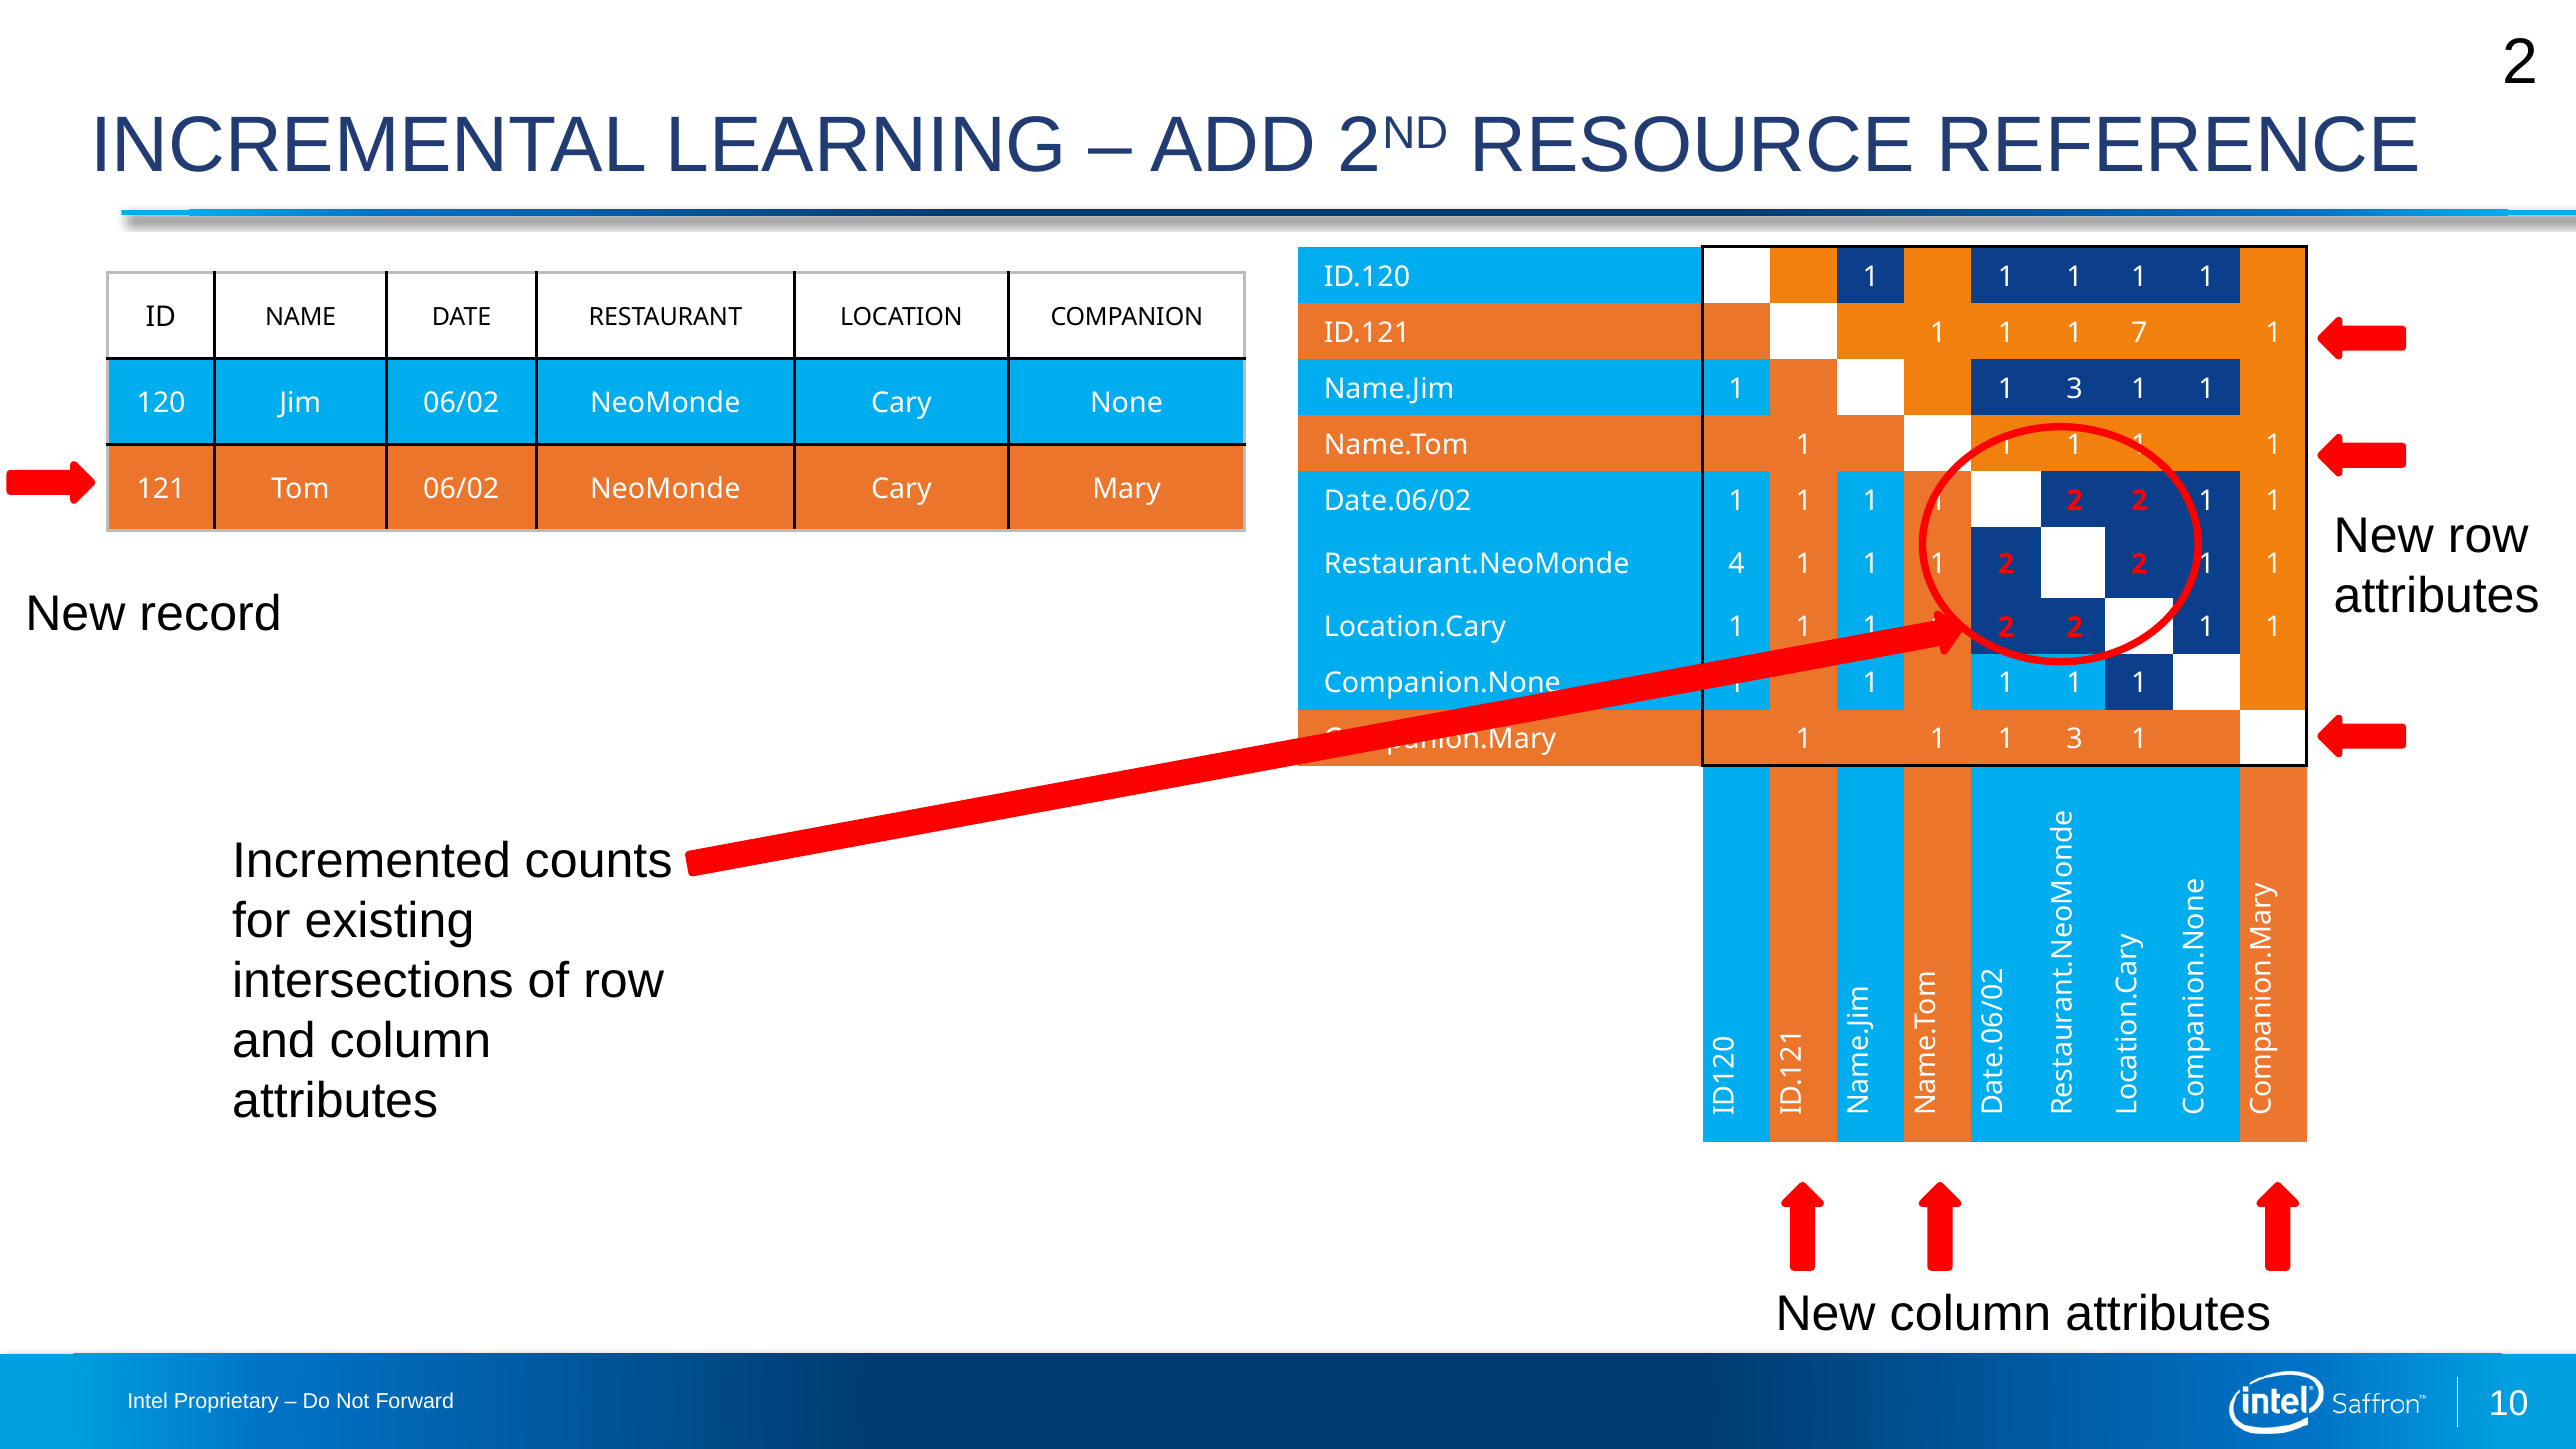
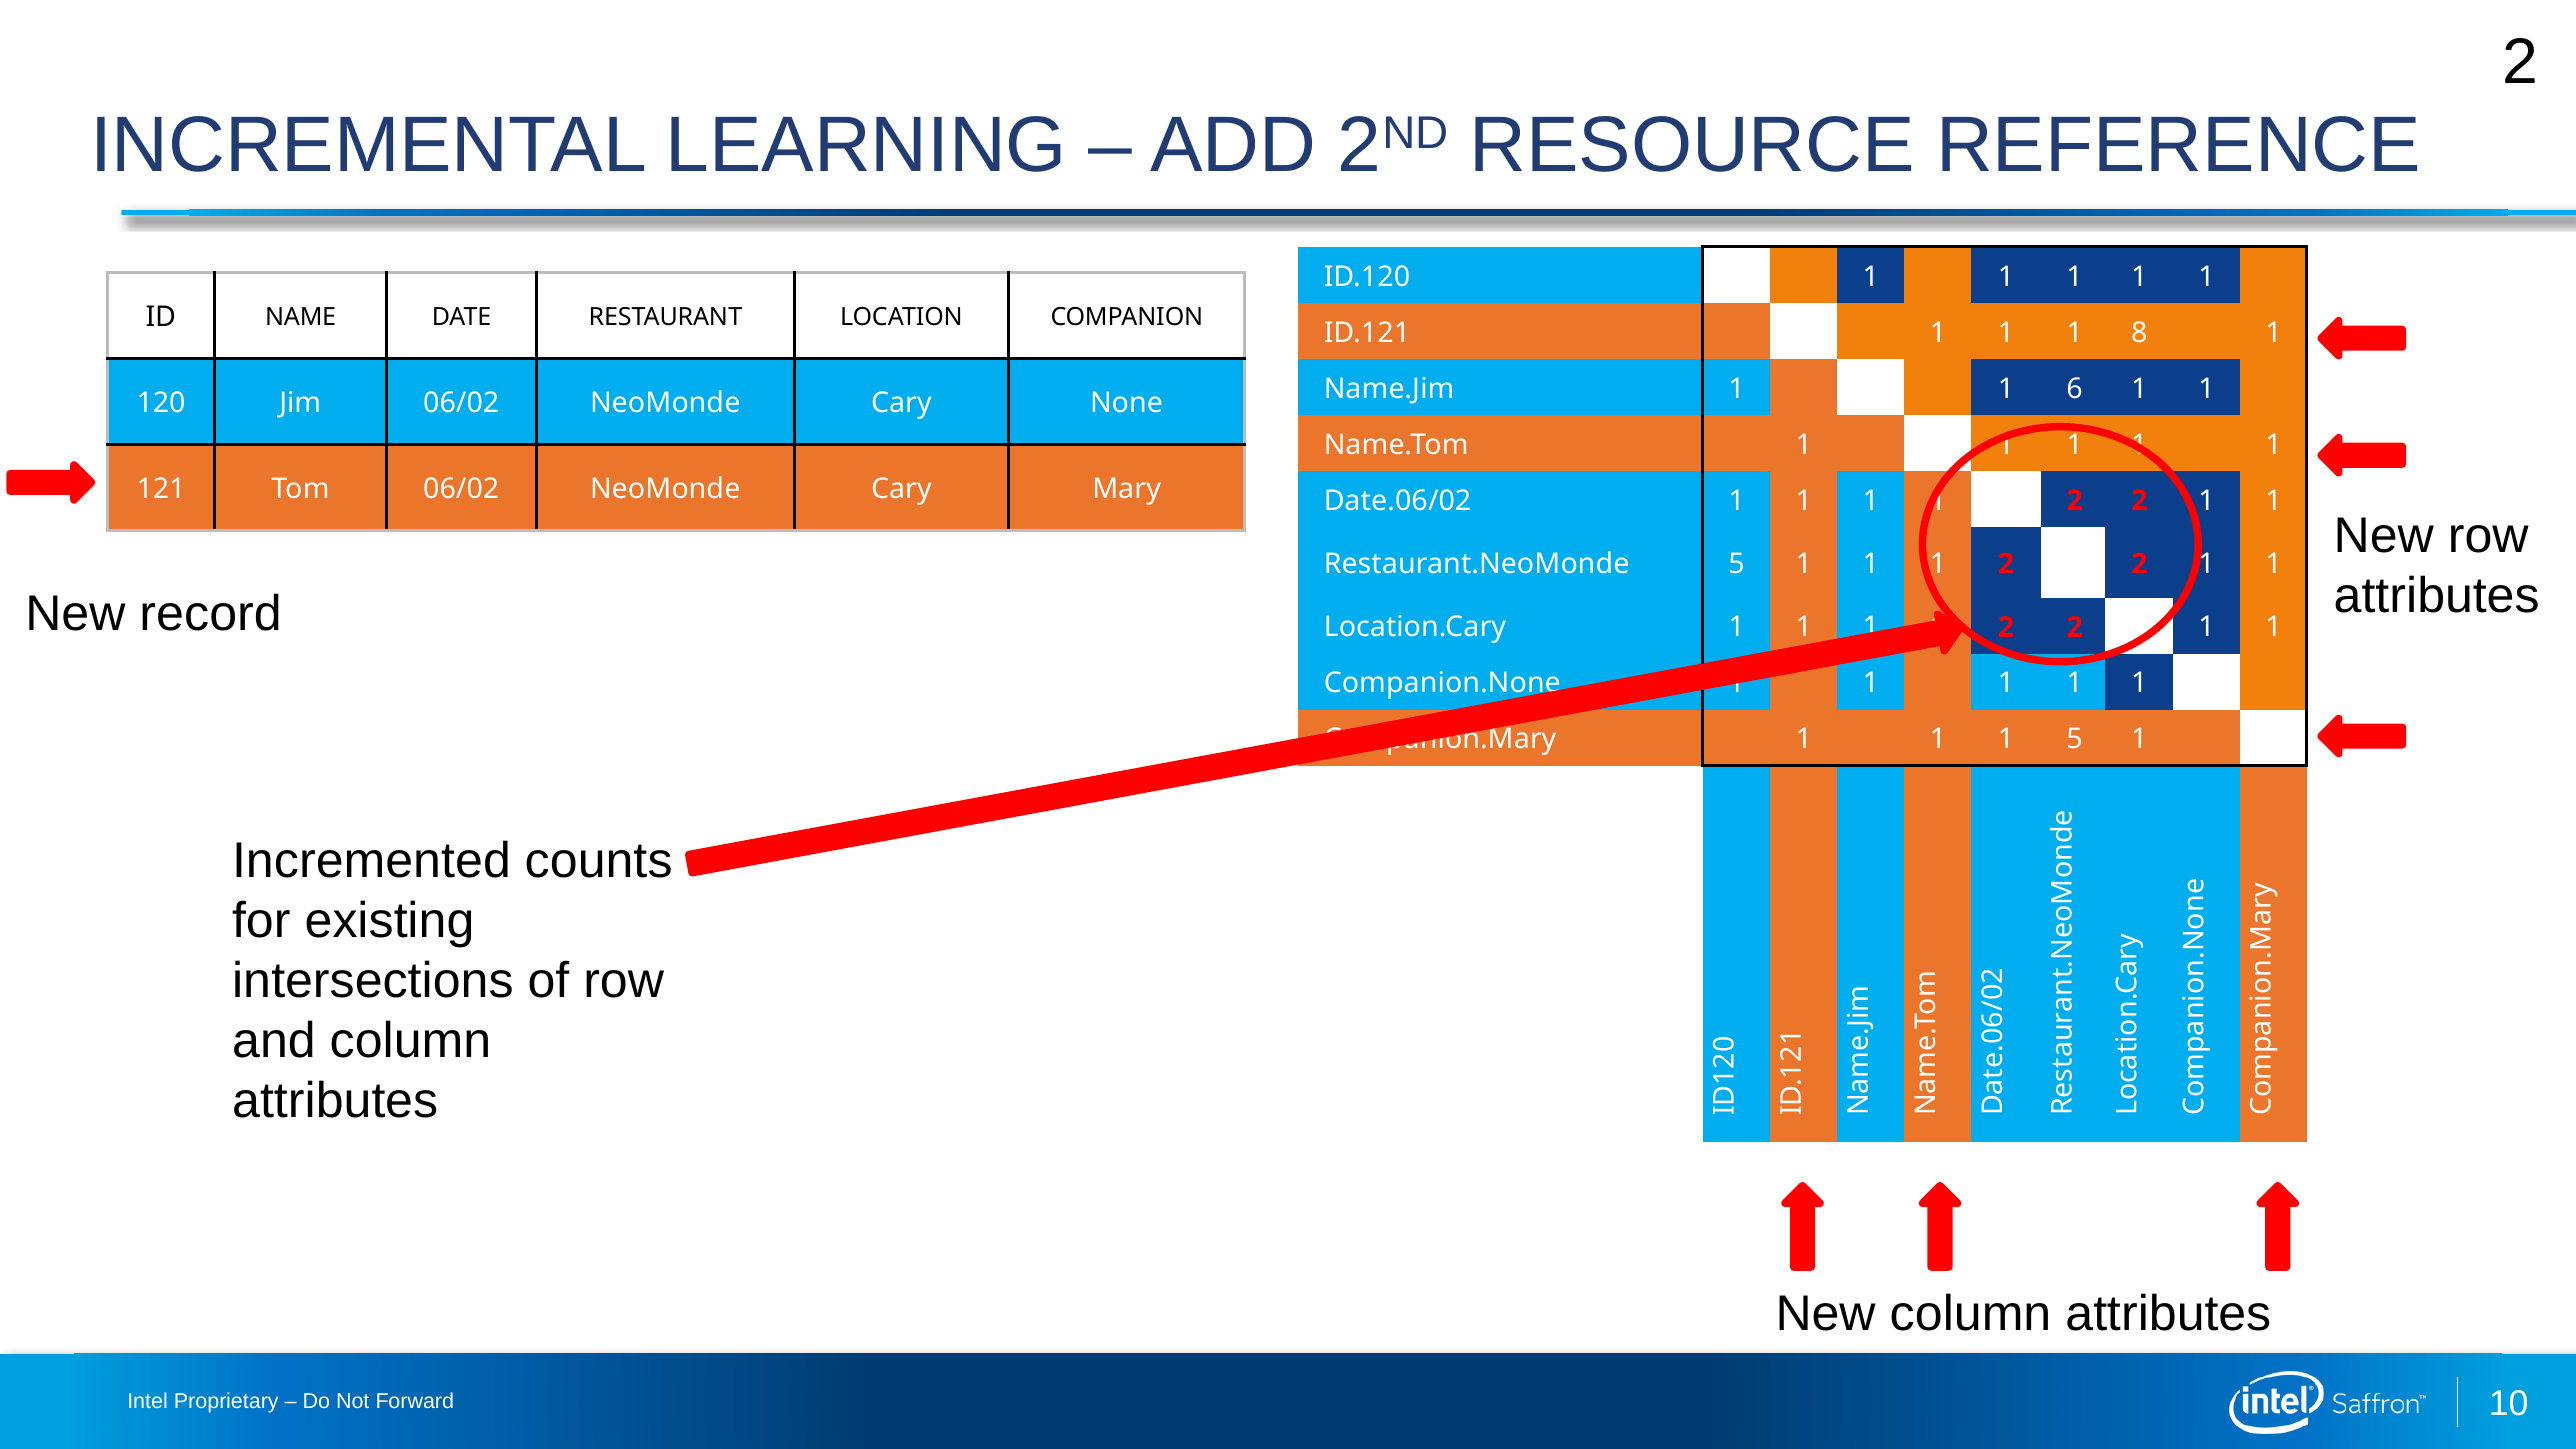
7: 7 -> 8 (2139, 333)
Name.Jim 1 1 3: 3 -> 6 (2075, 389)
Restaurant.NeoMonde 4: 4 -> 5 (1737, 564)
3: 3 -> 5 (2075, 739)
